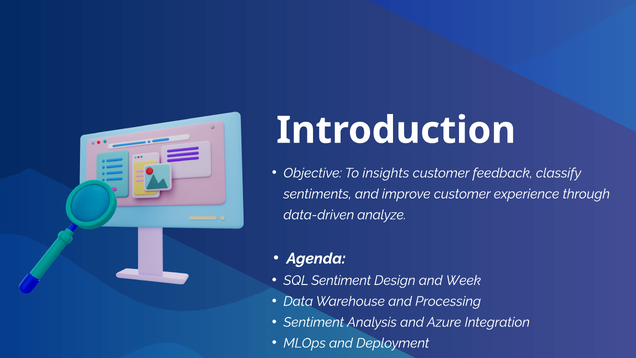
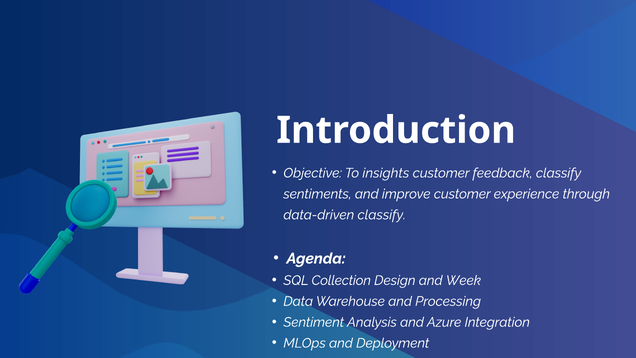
data-driven analyze: analyze -> classify (382, 215)
SQL Sentiment: Sentiment -> Collection (341, 280)
